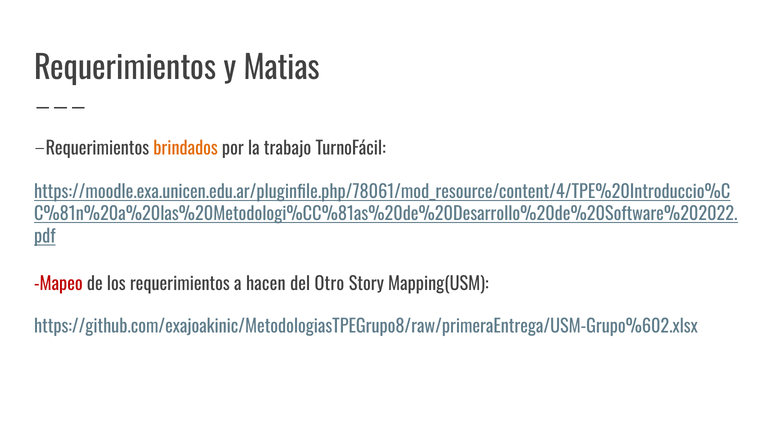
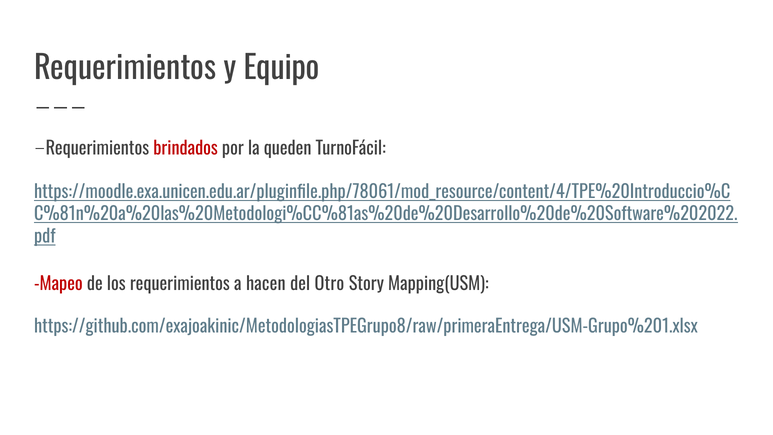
Matias: Matias -> Equipo (282, 69)
brindados colour: orange -> red (186, 149)
trabajo: trabajo -> queden (288, 149)
https://github.com/exajoakinic/MetodologiasTPEGrupo8/raw/primeraEntrega/USM-Grupo%602.xlsx: https://github.com/exajoakinic/MetodologiasTPEGrupo8/raw/primeraEntrega/USM-Grupo%602.xlsx -> https://github.com/exajoakinic/MetodologiasTPEGrupo8/raw/primeraEntrega/USM-Grupo%201.xlsx (366, 326)
